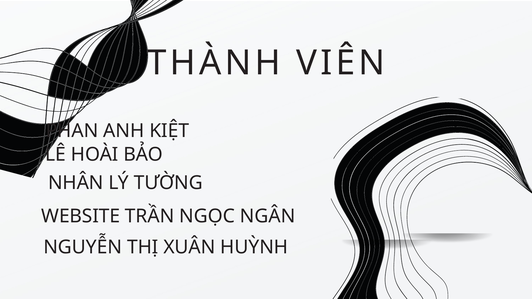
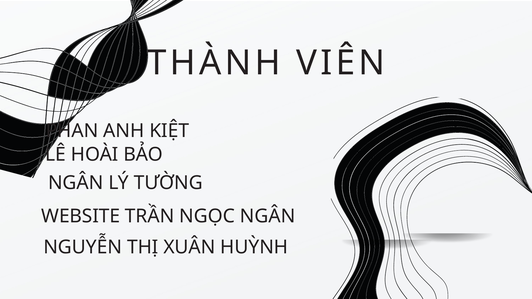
NHÂN: NHÂN -> NGÂN (76, 183)
